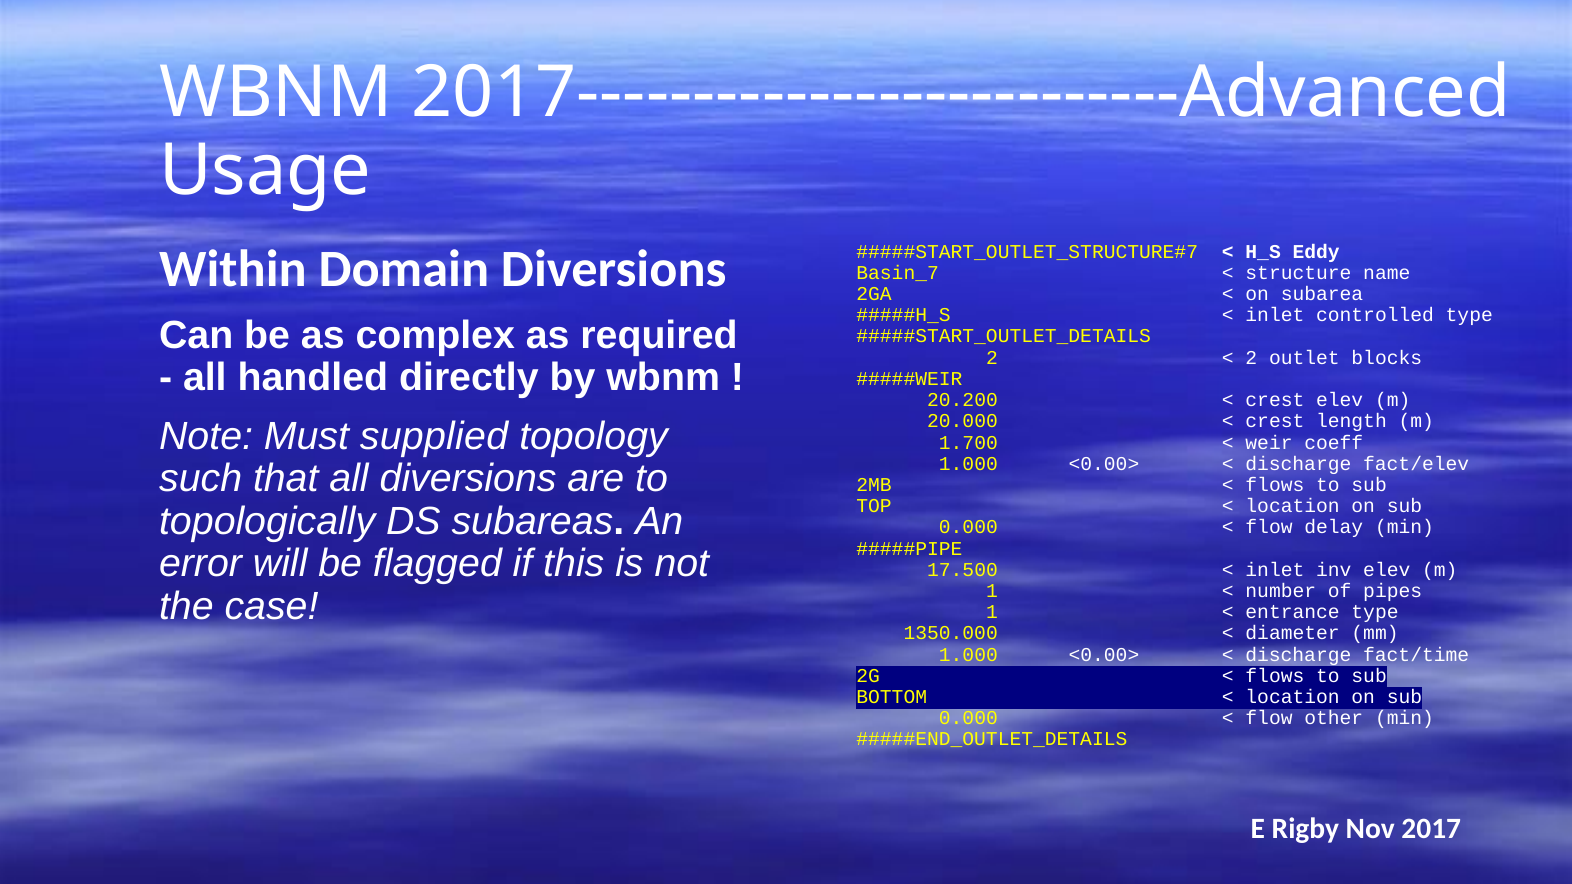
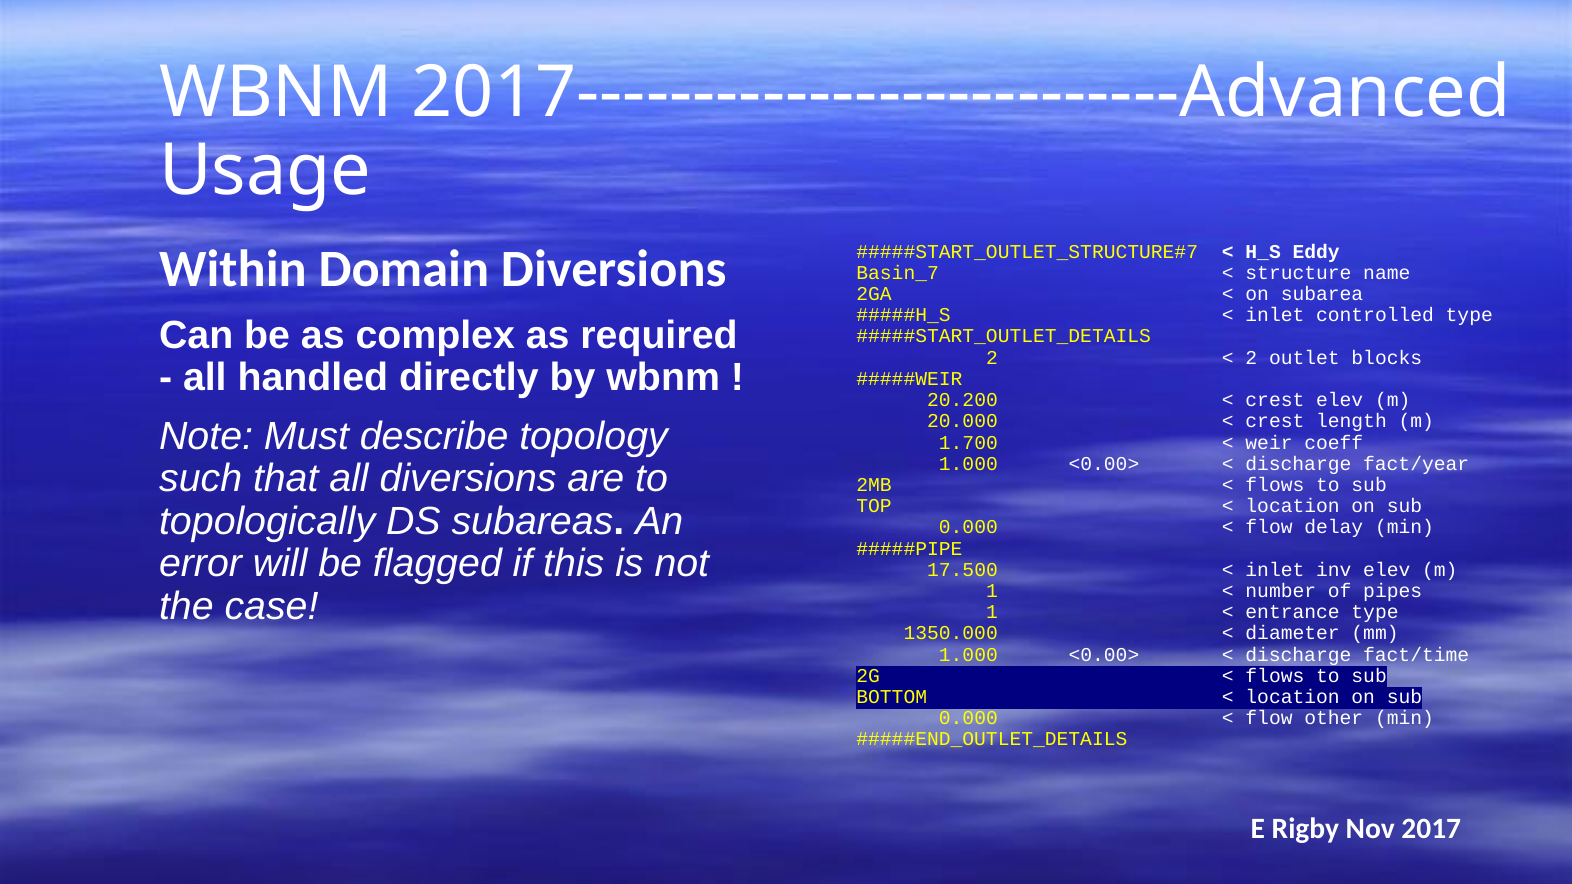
supplied: supplied -> describe (434, 437)
fact/elev: fact/elev -> fact/year (1416, 464)
